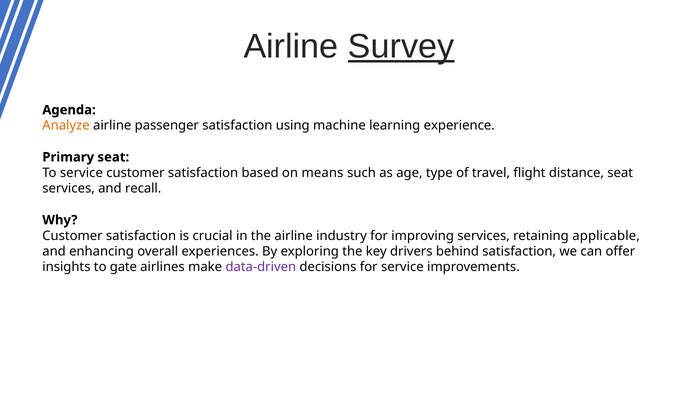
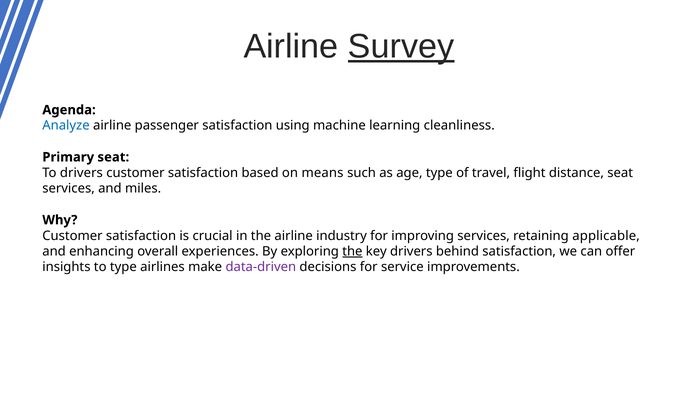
Analyze colour: orange -> blue (66, 126)
experience: experience -> cleanliness (459, 126)
To service: service -> drivers (81, 173)
recall: recall -> miles (143, 188)
the underline: none -> present (352, 251)
to gate: gate -> type (123, 267)
